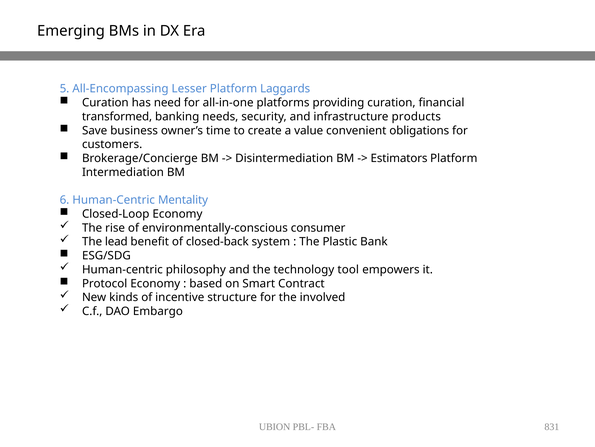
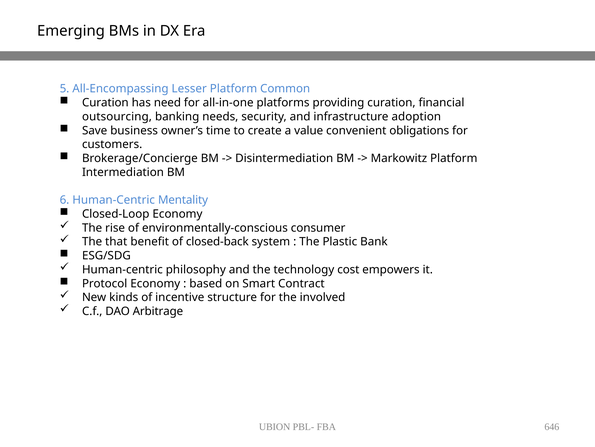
Laggards: Laggards -> Common (285, 89)
transformed: transformed -> outsourcing (117, 116)
products: products -> adoption (416, 116)
Estimators: Estimators -> Markowitz (399, 158)
lead: lead -> that (116, 241)
tool: tool -> cost (348, 269)
Embargo: Embargo -> Arbitrage (158, 311)
831: 831 -> 646 (552, 426)
